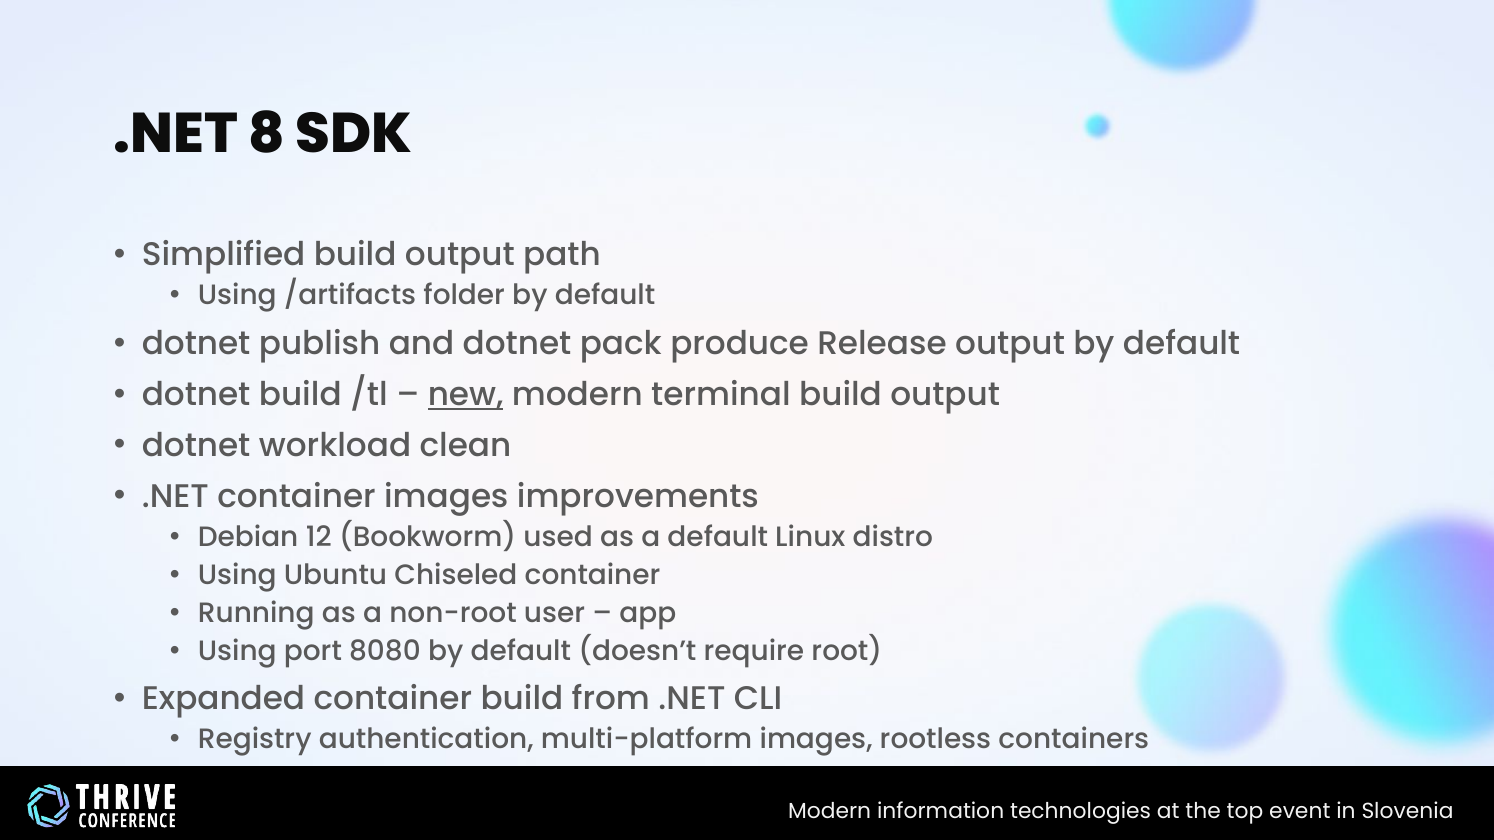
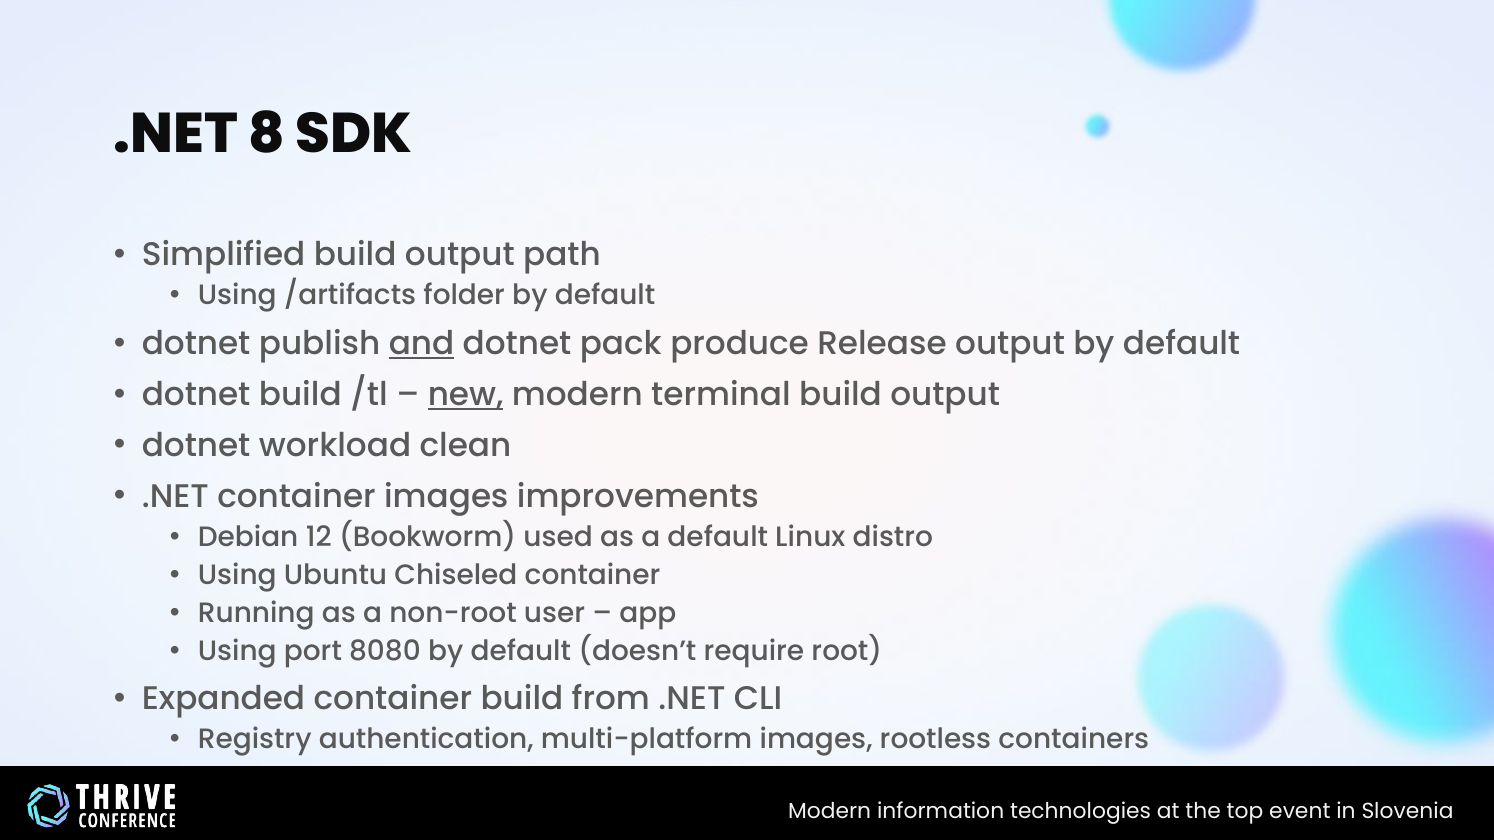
and underline: none -> present (422, 344)
